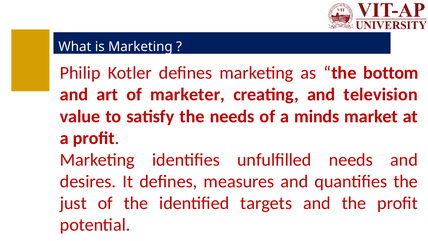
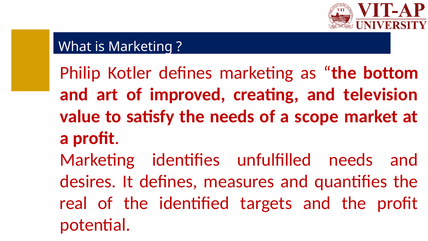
marketer: marketer -> improved (188, 95)
minds: minds -> scope (317, 116)
just: just -> real (73, 203)
